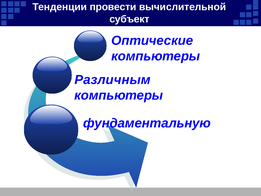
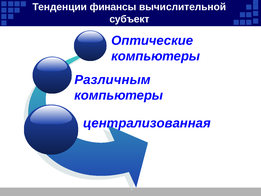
провести: провести -> финансы (113, 7)
фундаментальную: фундаментальную -> централизованная (147, 123)
